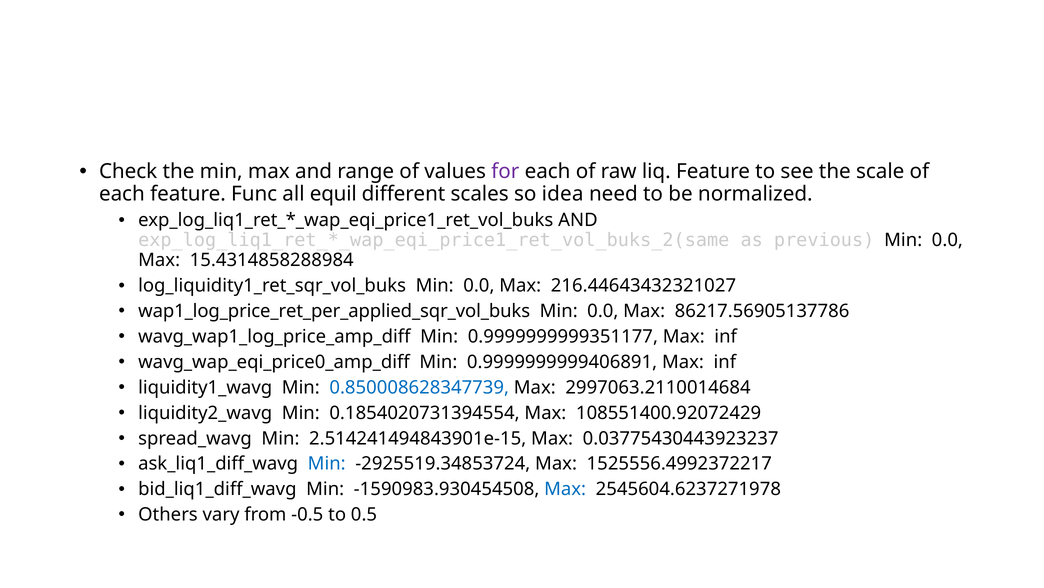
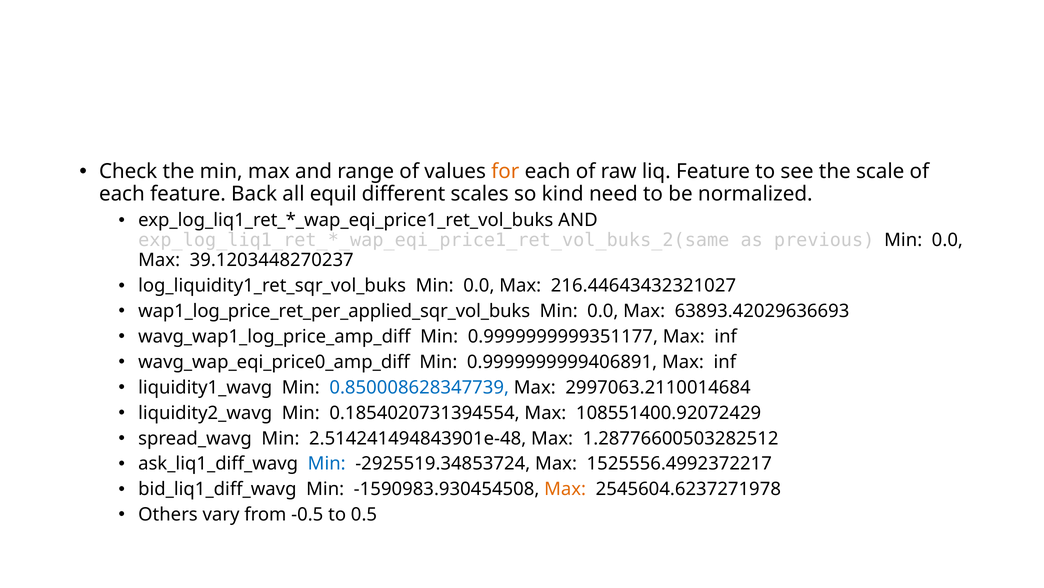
for colour: purple -> orange (505, 171)
Func: Func -> Back (254, 194)
idea: idea -> kind (563, 194)
15.4314858288984: 15.4314858288984 -> 39.1203448270237 (272, 260)
86217.56905137786: 86217.56905137786 -> 63893.42029636693 (762, 311)
2.514241494843901e-15: 2.514241494843901e-15 -> 2.514241494843901e-48 (418, 438)
0.03775430443923237: 0.03775430443923237 -> 1.28776600503282512 (681, 438)
Max colour: blue -> orange (565, 489)
